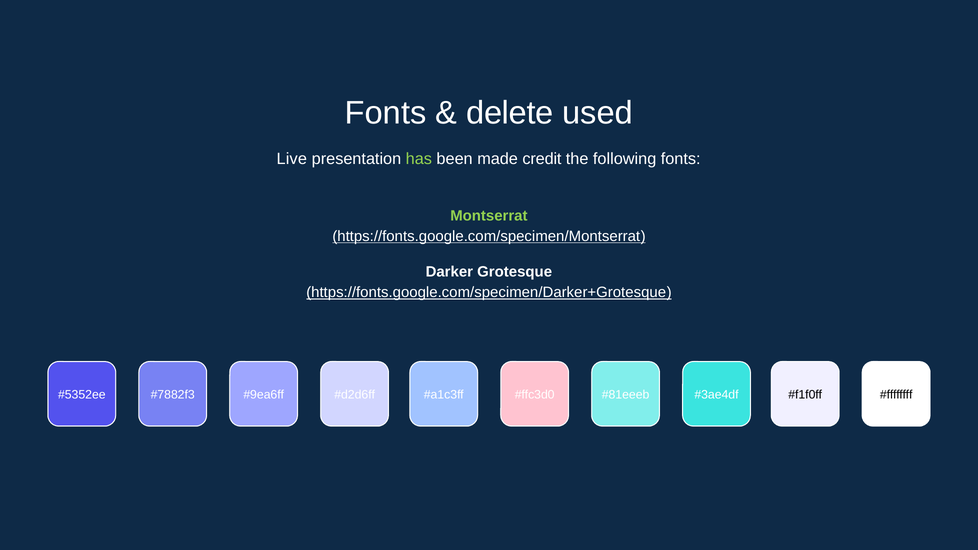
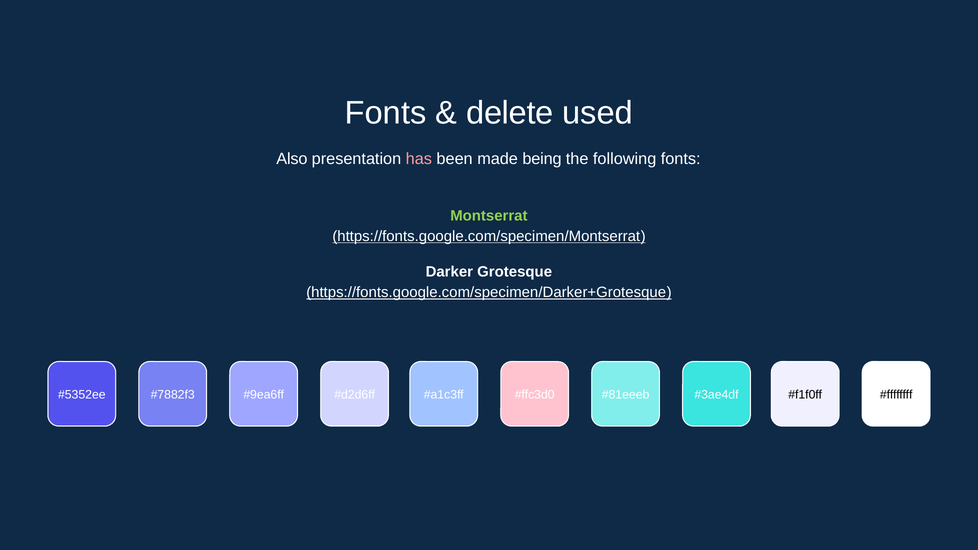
Live: Live -> Also (292, 159)
has colour: light green -> pink (419, 159)
credit: credit -> being (542, 159)
